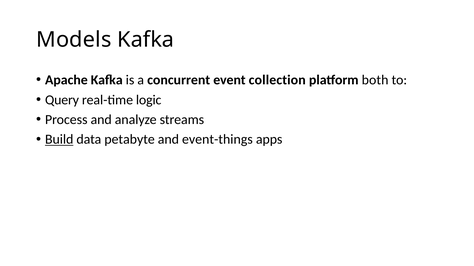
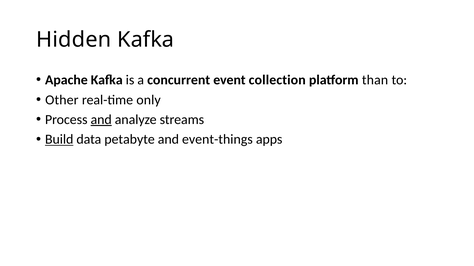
Models: Models -> Hidden (74, 40)
both: both -> than (375, 80)
Query: Query -> Other (62, 100)
logic: logic -> only (149, 100)
and underline: none -> present (101, 120)
